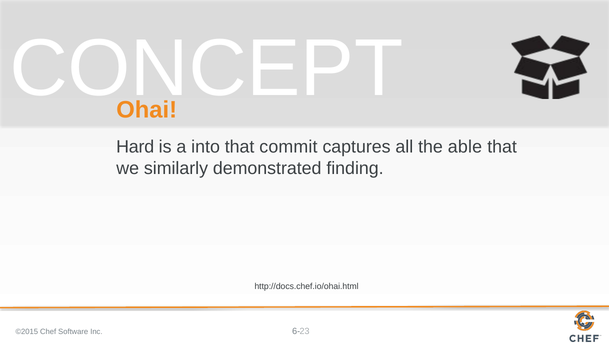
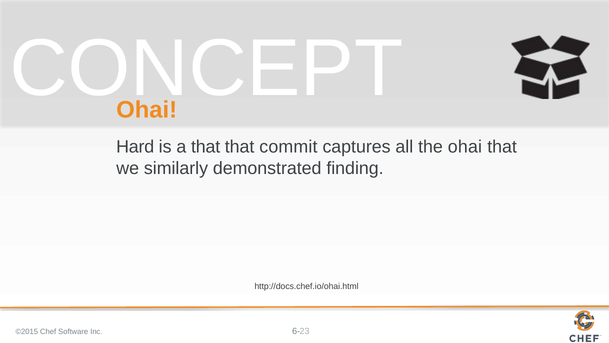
a into: into -> that (206, 147)
the able: able -> ohai (465, 147)
